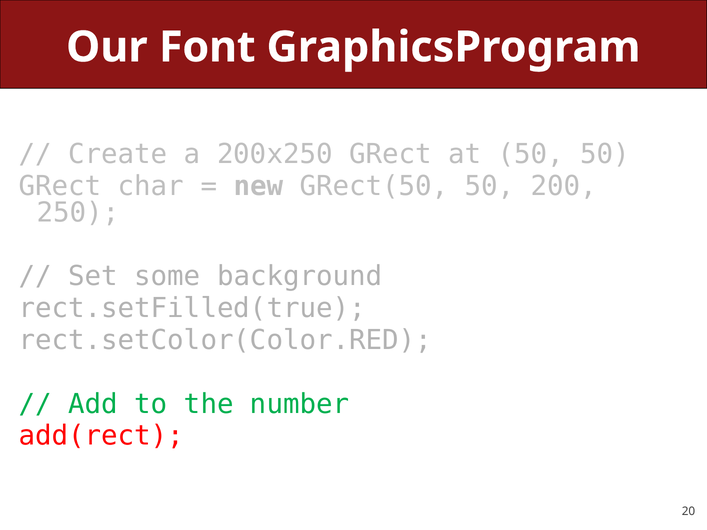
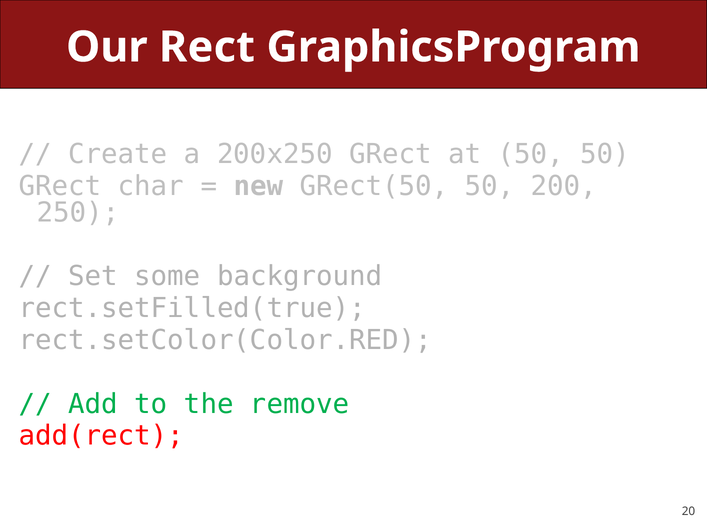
Font: Font -> Rect (207, 47)
number: number -> remove (300, 404)
